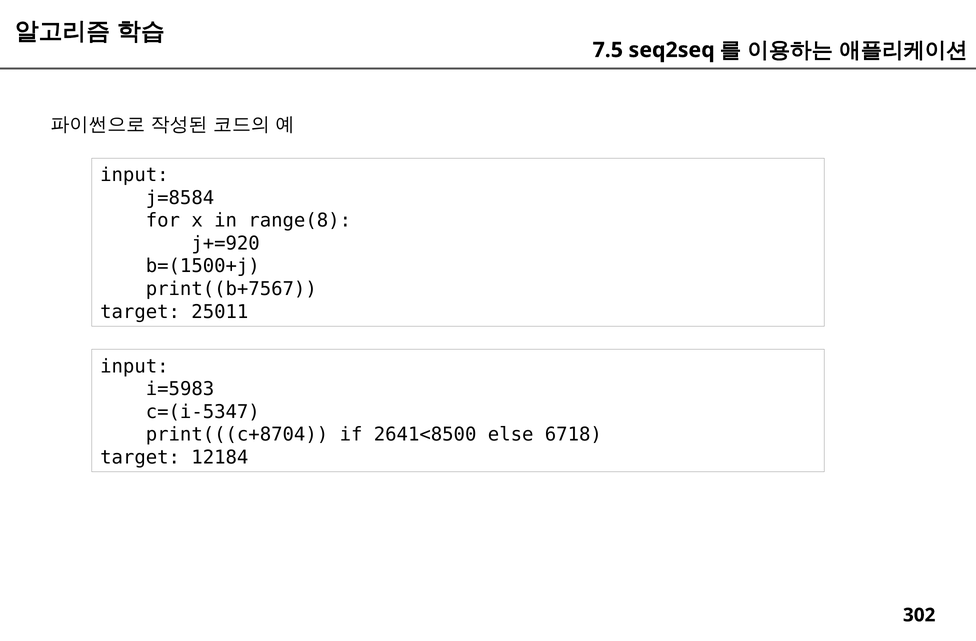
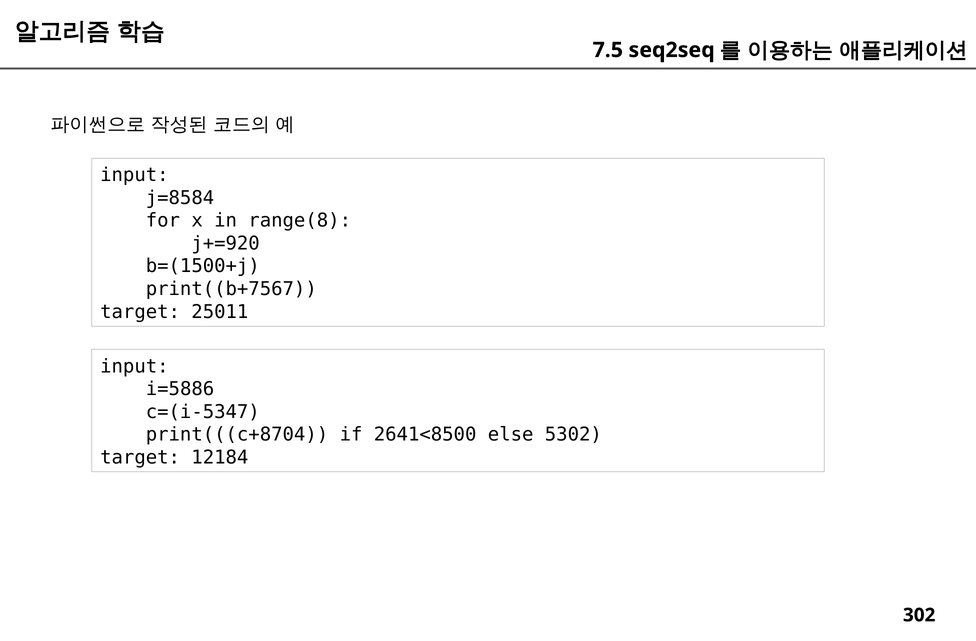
i=5983: i=5983 -> i=5886 (180, 389)
6718: 6718 -> 5302 (573, 435)
